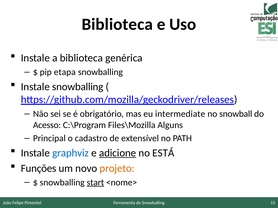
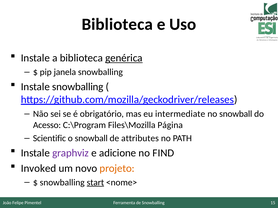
genérica underline: none -> present (124, 58)
etapa: etapa -> janela (65, 72)
Alguns: Alguns -> Página (170, 125)
Principal: Principal -> Scientific (49, 139)
o cadastro: cadastro -> snowball (91, 139)
extensível: extensível -> attributes (140, 139)
graphviz colour: blue -> purple (71, 153)
adicione underline: present -> none (118, 153)
ESTÁ: ESTÁ -> FIND (163, 153)
Funções: Funções -> Invoked (39, 169)
